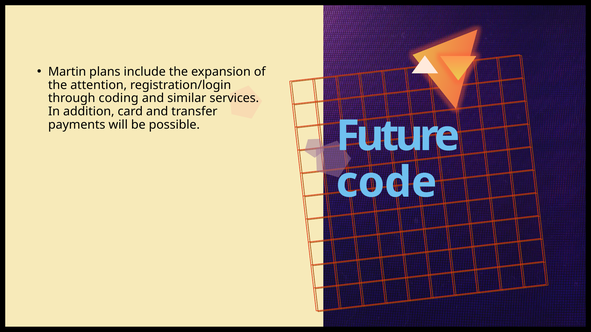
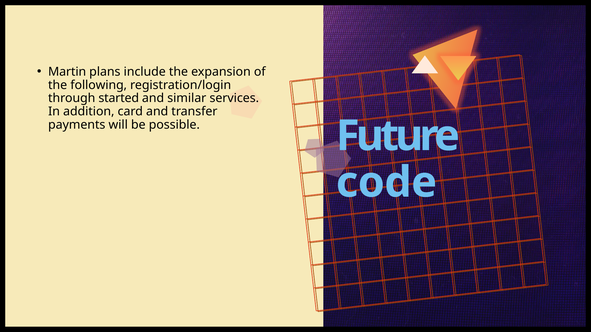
attention: attention -> following (99, 85)
coding: coding -> started (119, 98)
